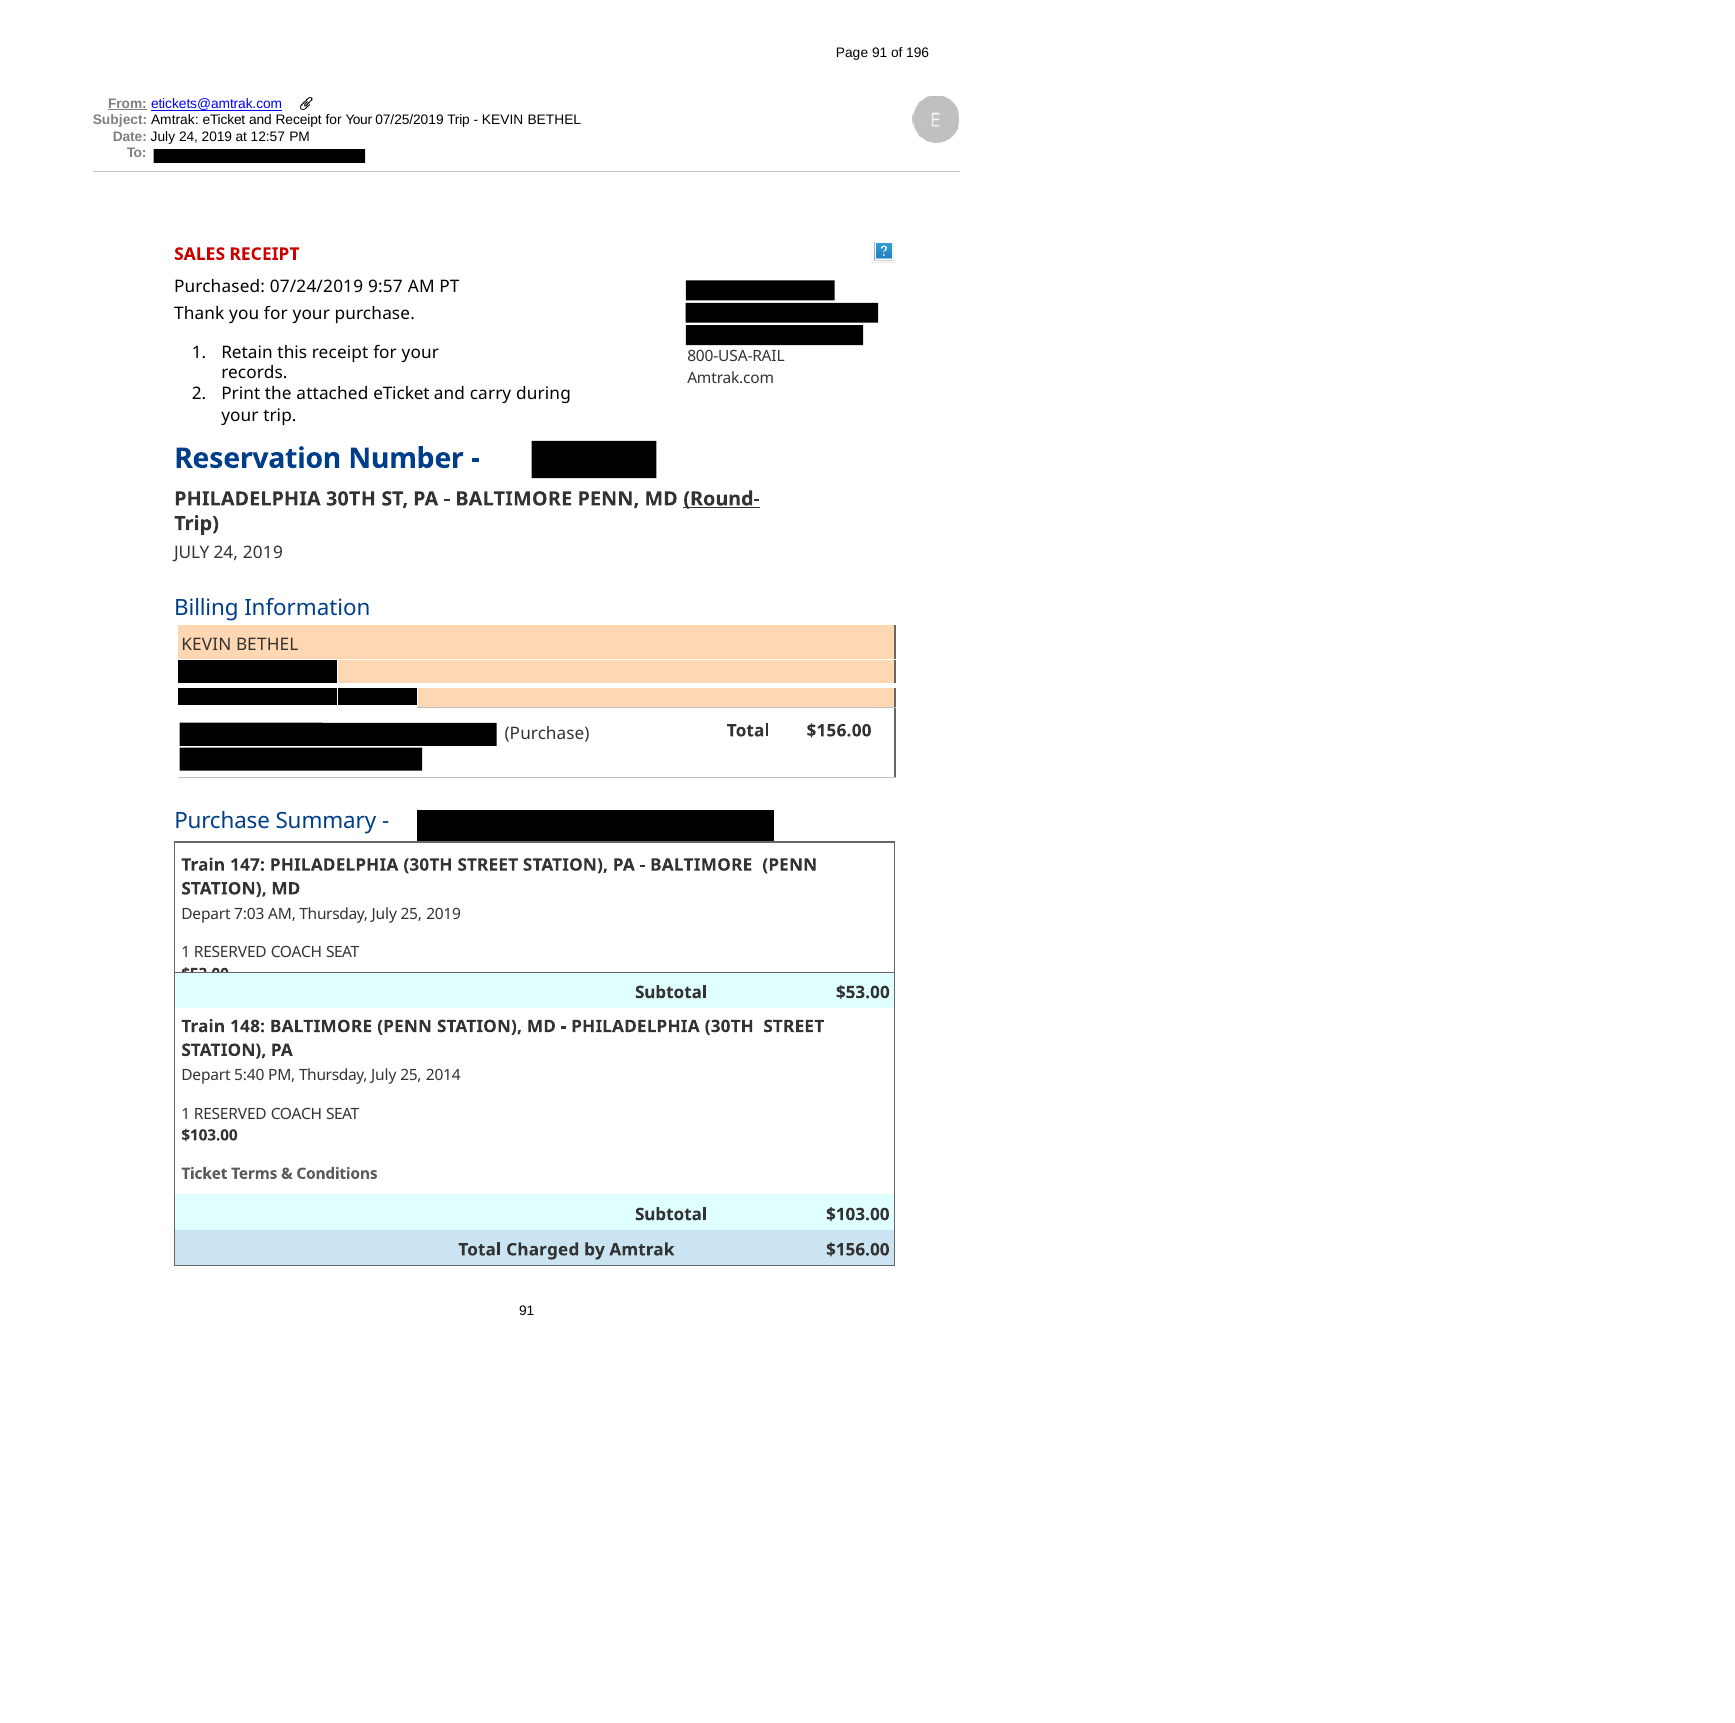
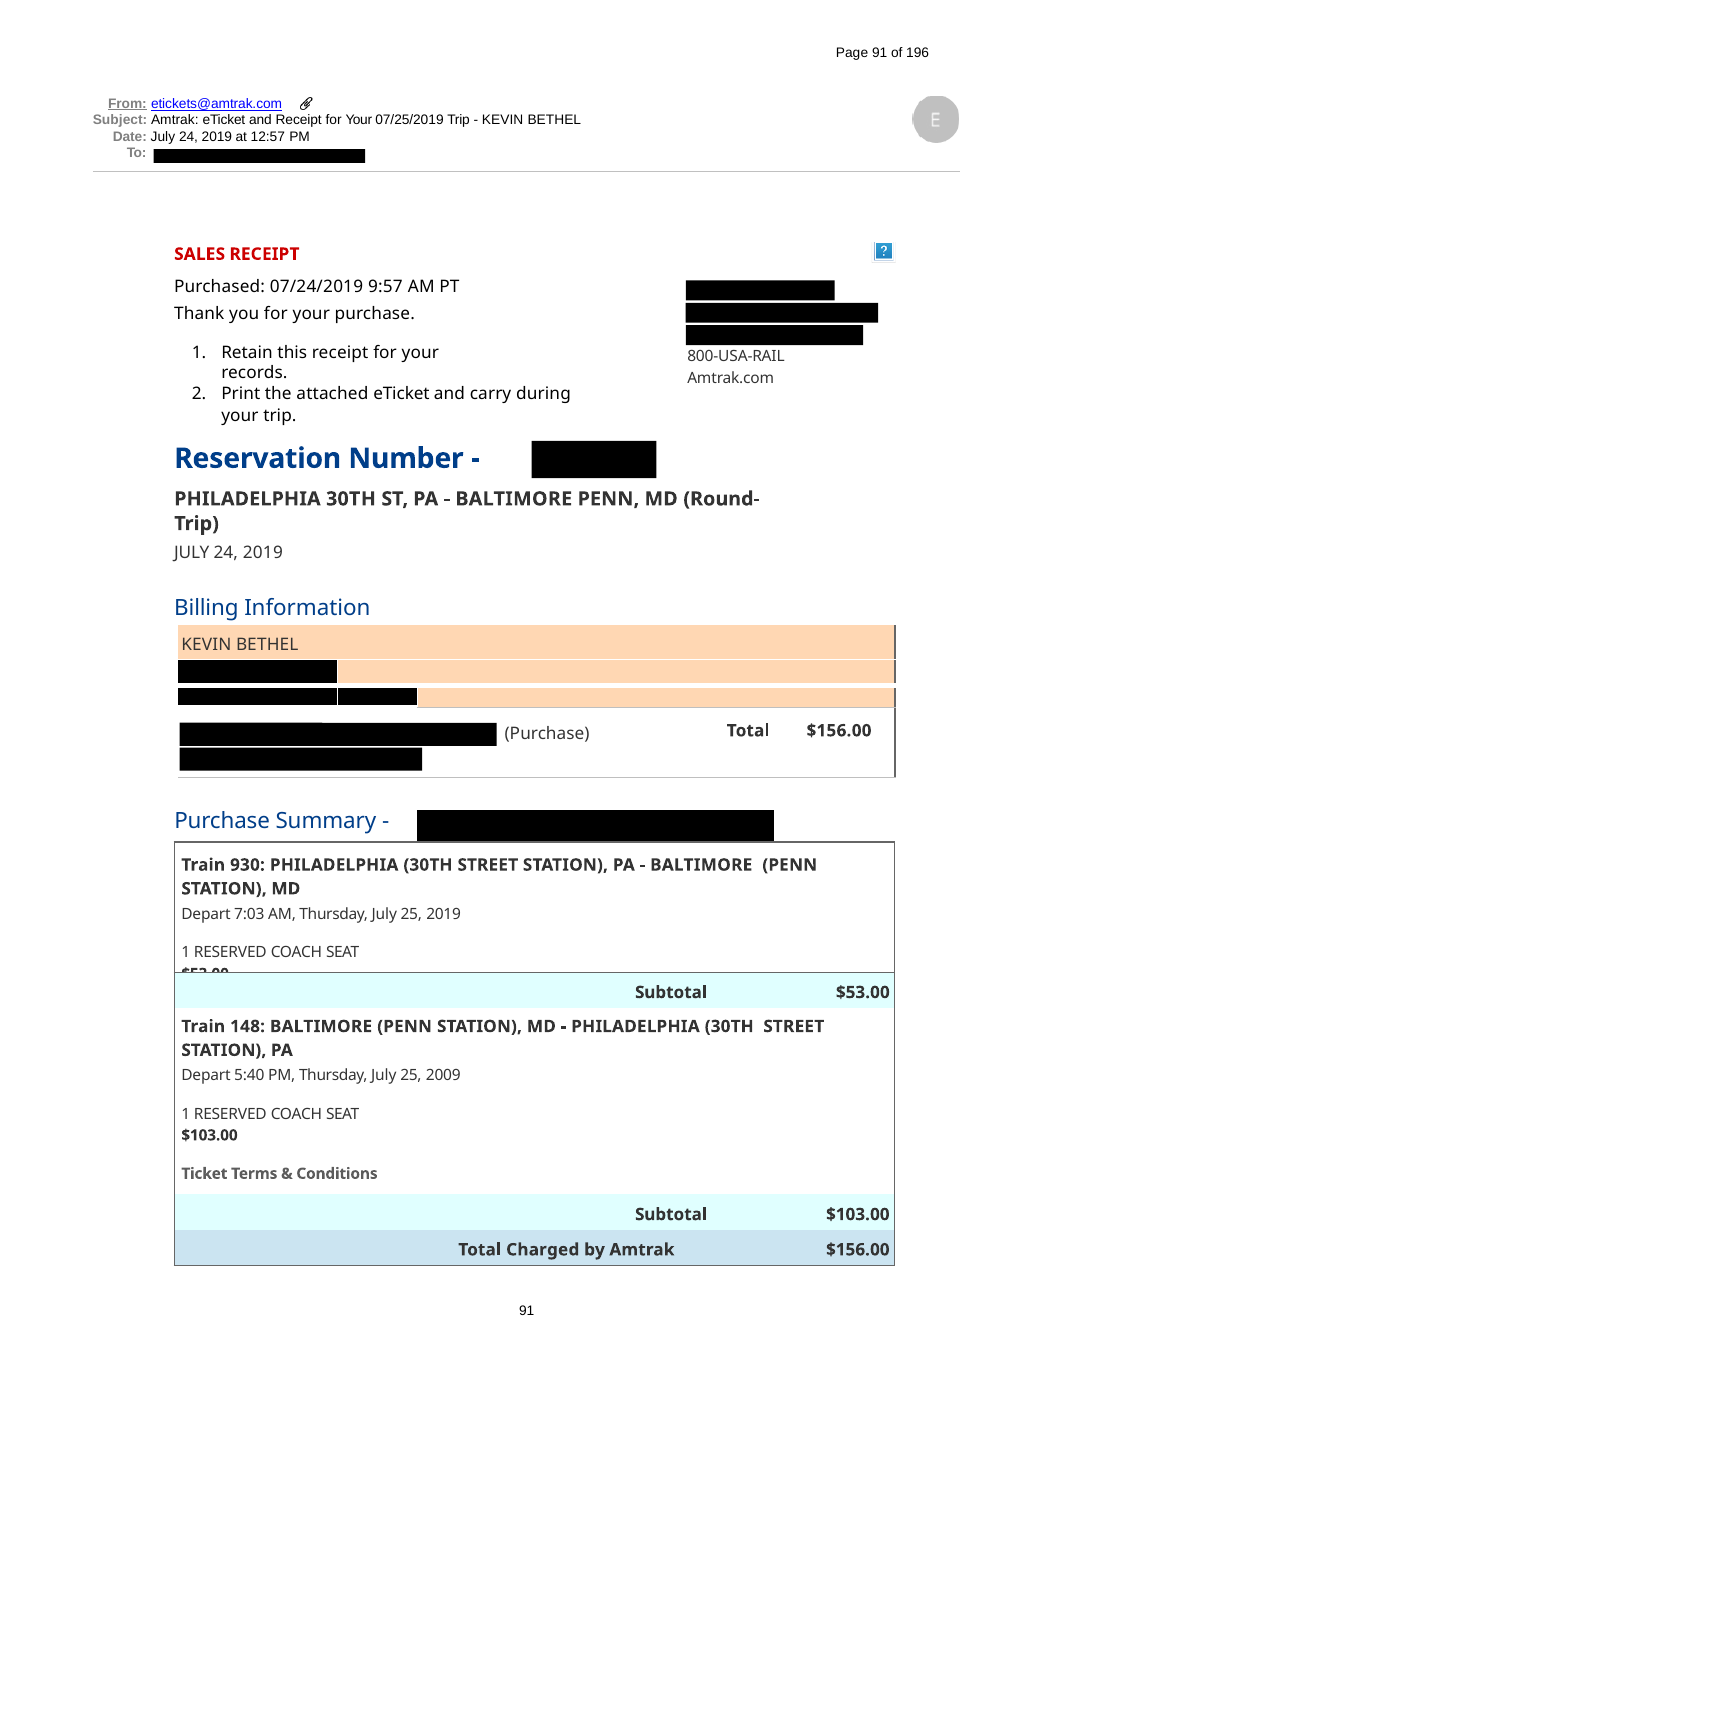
Round- underline: present -> none (722, 499)
147: 147 -> 930 (247, 865)
2014: 2014 -> 2009 (443, 1076)
